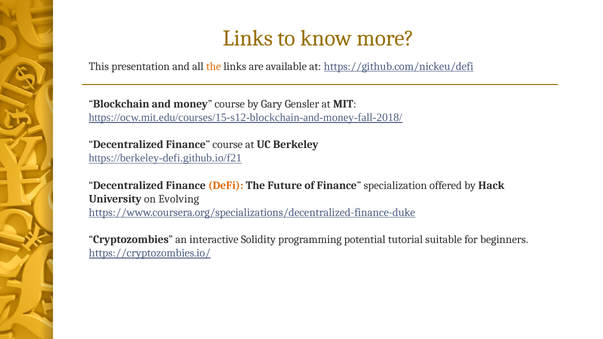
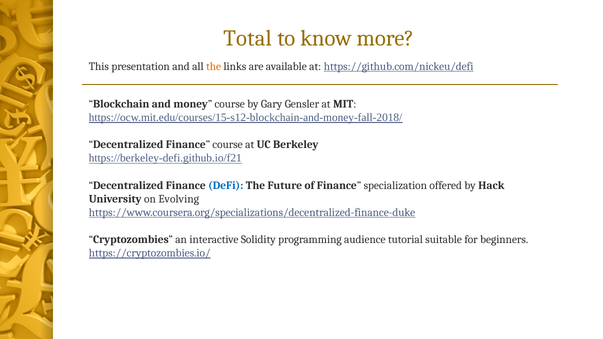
Links: Links -> Total (248, 38)
DeFi colour: orange -> blue (226, 185)
potential: potential -> audience (365, 240)
